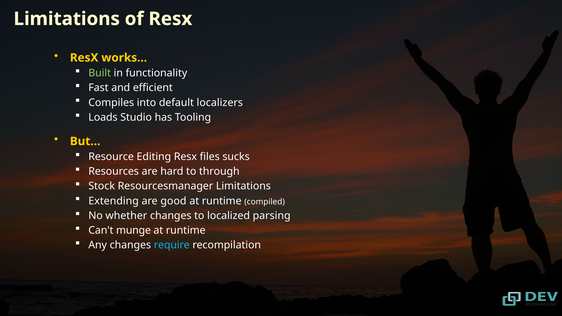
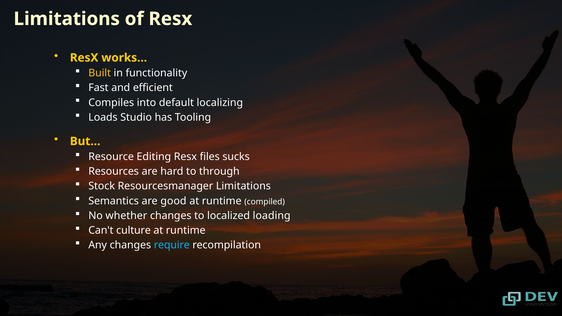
Built colour: light green -> yellow (100, 73)
localizers: localizers -> localizing (220, 103)
Extending: Extending -> Semantics (114, 201)
parsing: parsing -> loading (272, 216)
munge: munge -> culture (134, 230)
